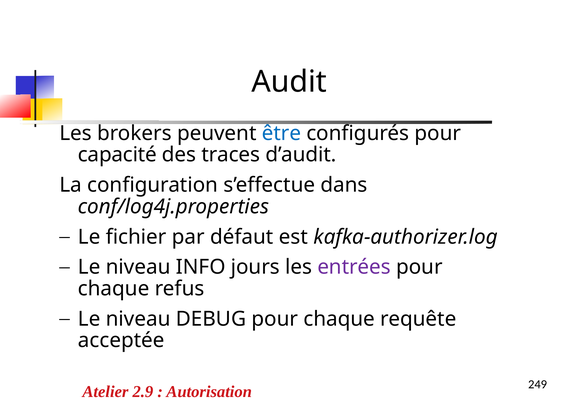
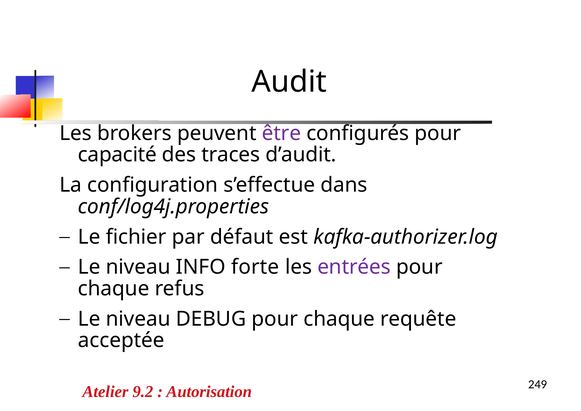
être colour: blue -> purple (282, 133)
jours: jours -> forte (255, 267)
2.9: 2.9 -> 9.2 (143, 392)
